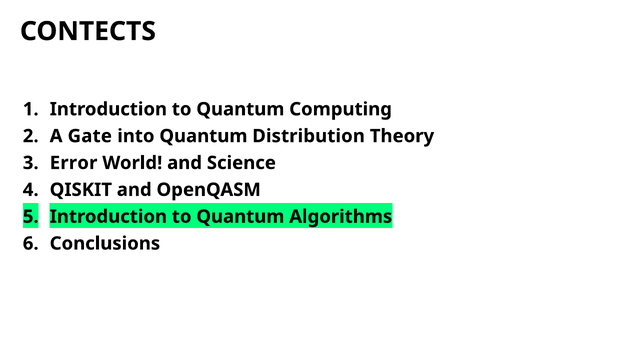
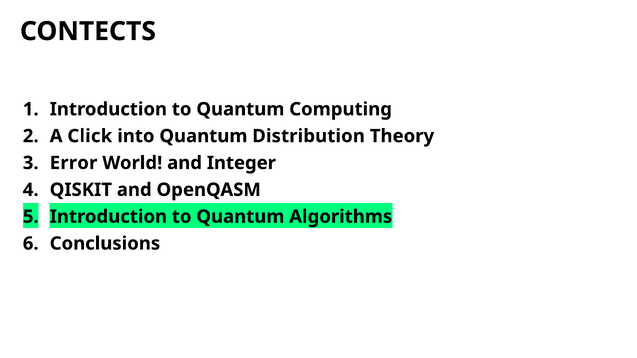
Gate: Gate -> Click (90, 136)
Science: Science -> Integer (241, 163)
